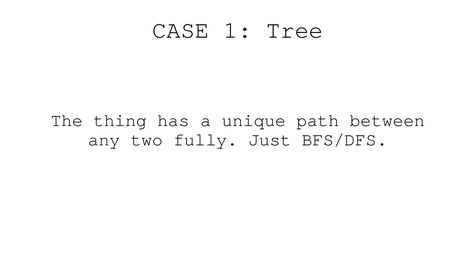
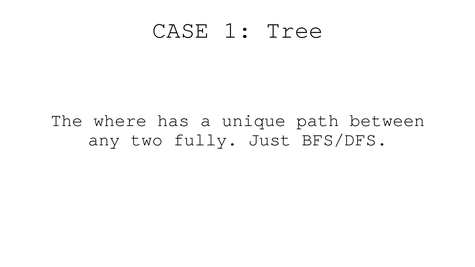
thing: thing -> where (120, 121)
